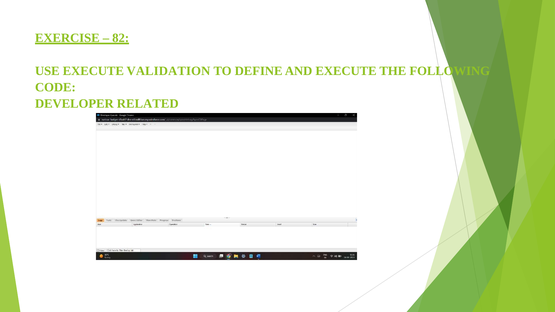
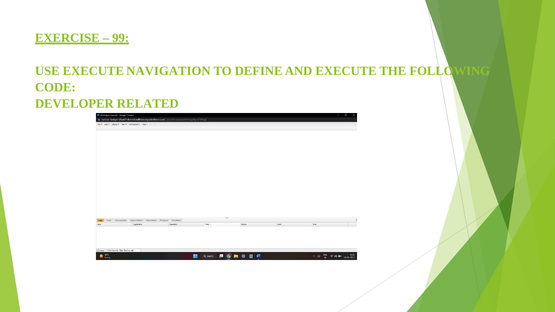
82: 82 -> 99 (121, 38)
VALIDATION: VALIDATION -> NAVIGATION (168, 71)
